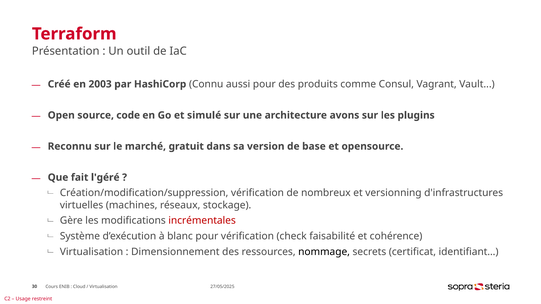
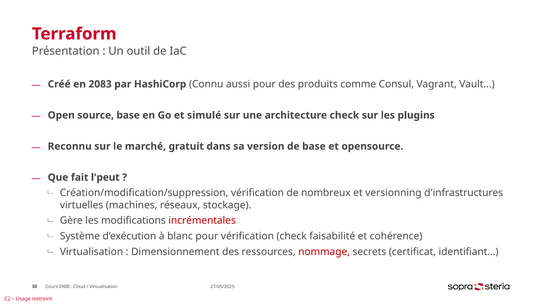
2003: 2003 -> 2083 (100, 84)
source code: code -> base (128, 115)
architecture avons: avons -> check (344, 115)
l'géré: l'géré -> l'peut (105, 178)
nommage colour: black -> red (324, 252)
